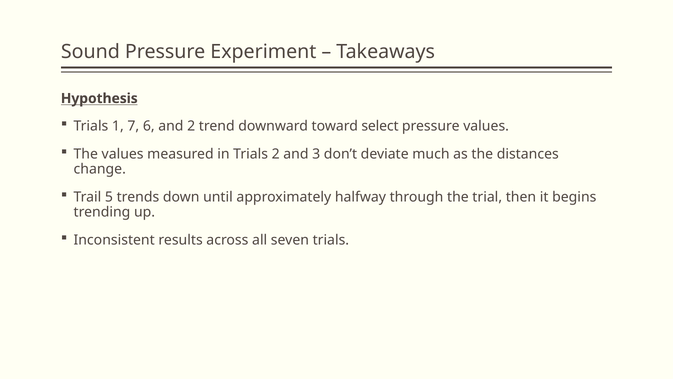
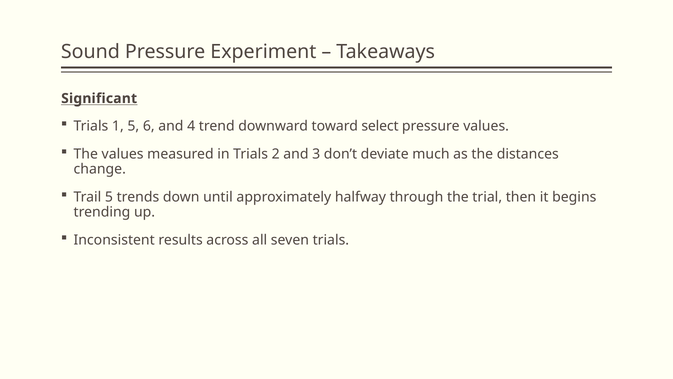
Hypothesis: Hypothesis -> Significant (99, 98)
1 7: 7 -> 5 (133, 126)
and 2: 2 -> 4 (191, 126)
